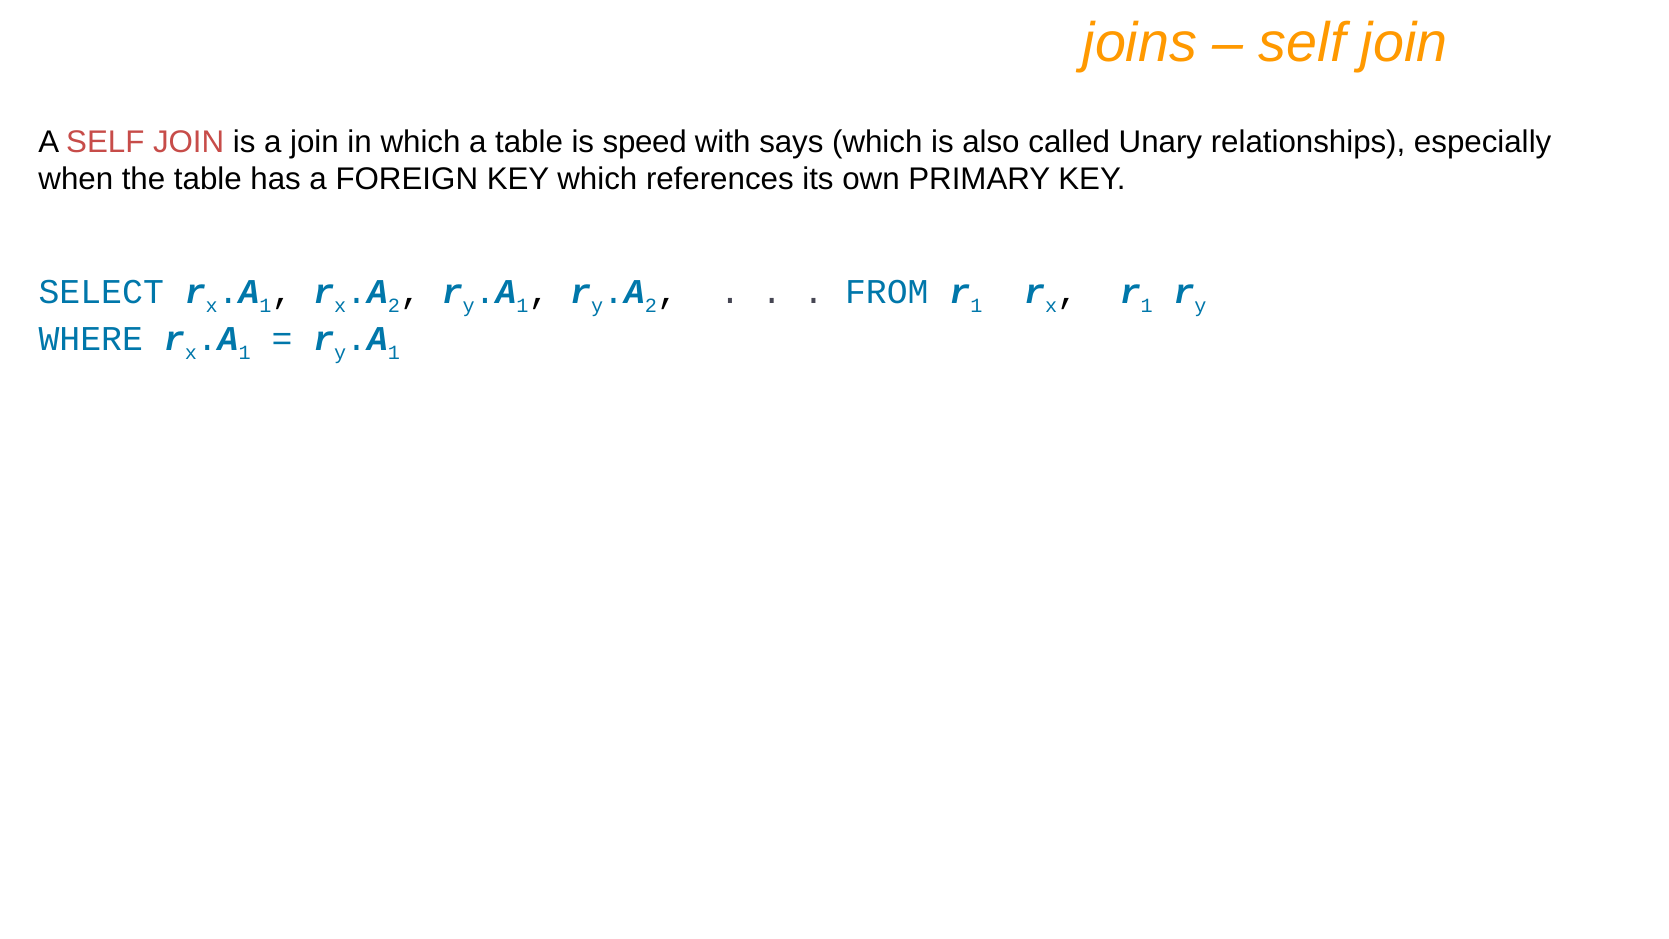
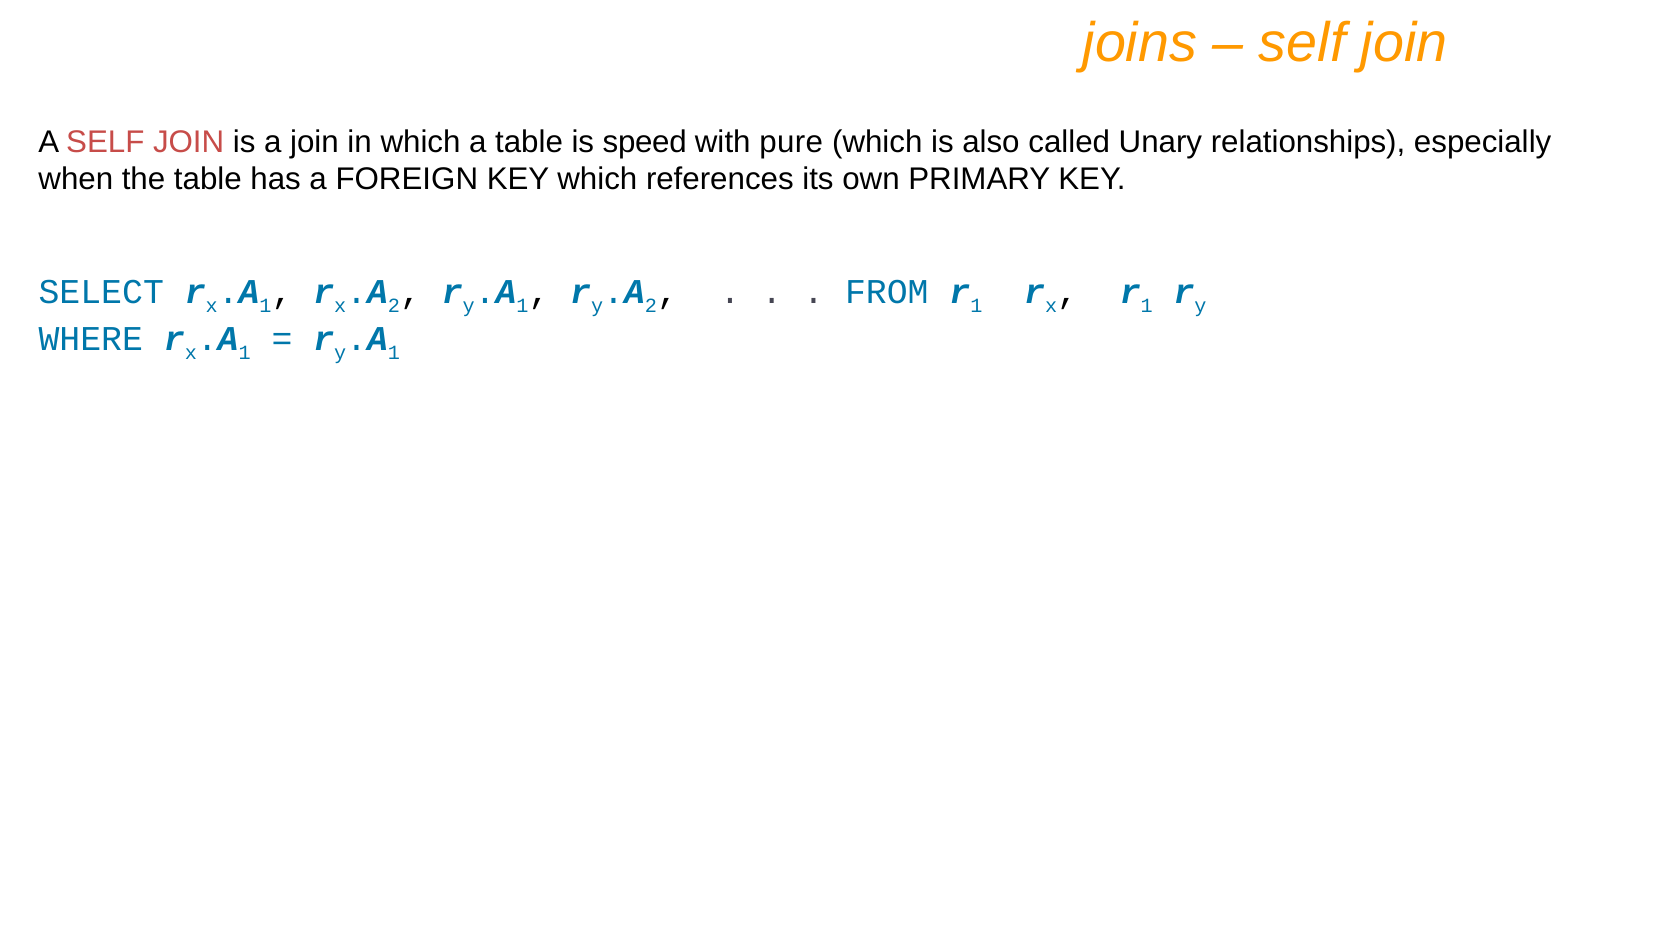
says: says -> pure (791, 142)
